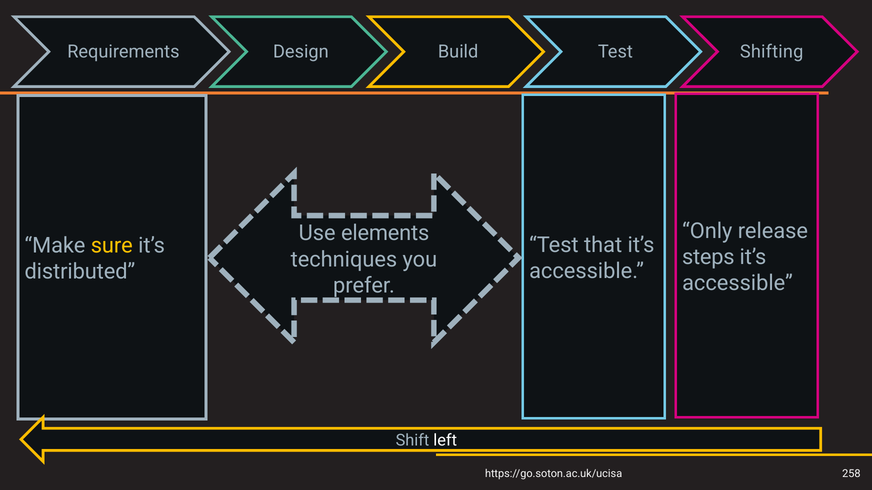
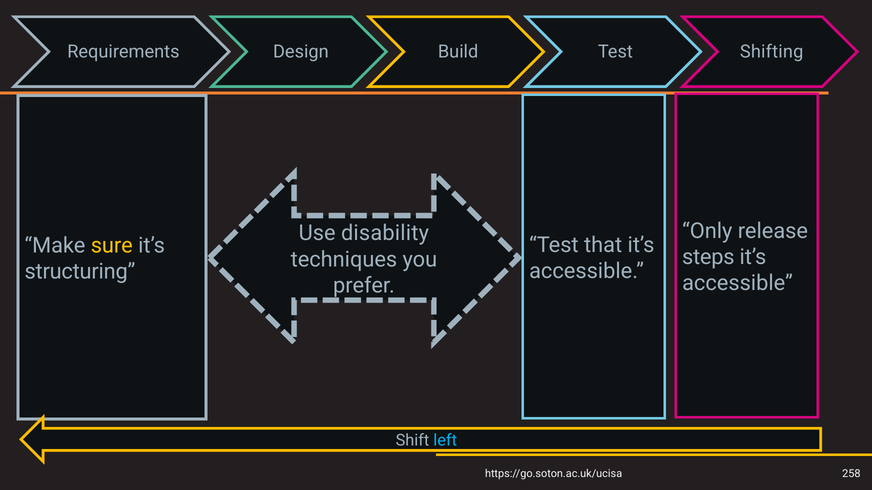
elements: elements -> disability (385, 233)
distributed: distributed -> structuring (80, 272)
left colour: white -> light blue (445, 441)
